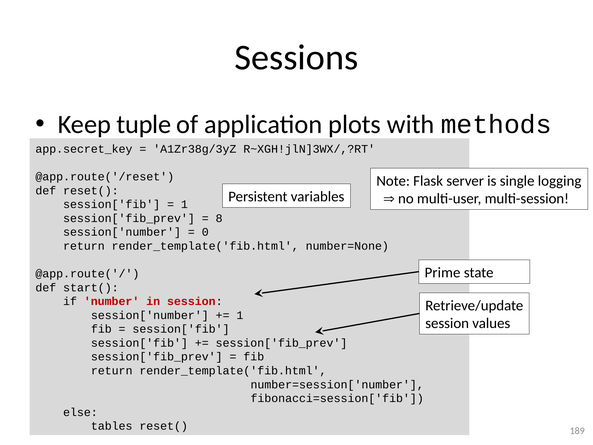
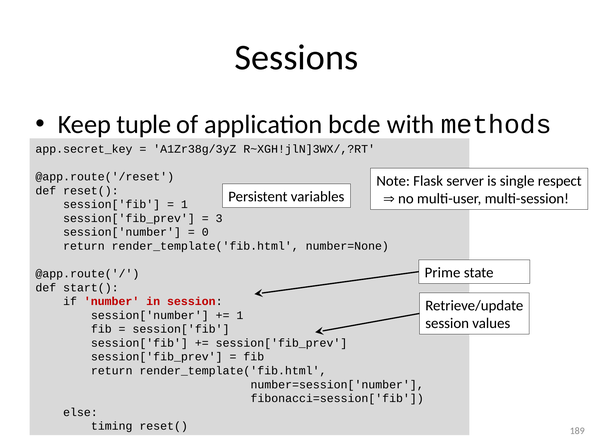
plots: plots -> bcde (354, 124)
logging: logging -> respect (560, 181)
8: 8 -> 3 (219, 218)
tables: tables -> timing (112, 426)
